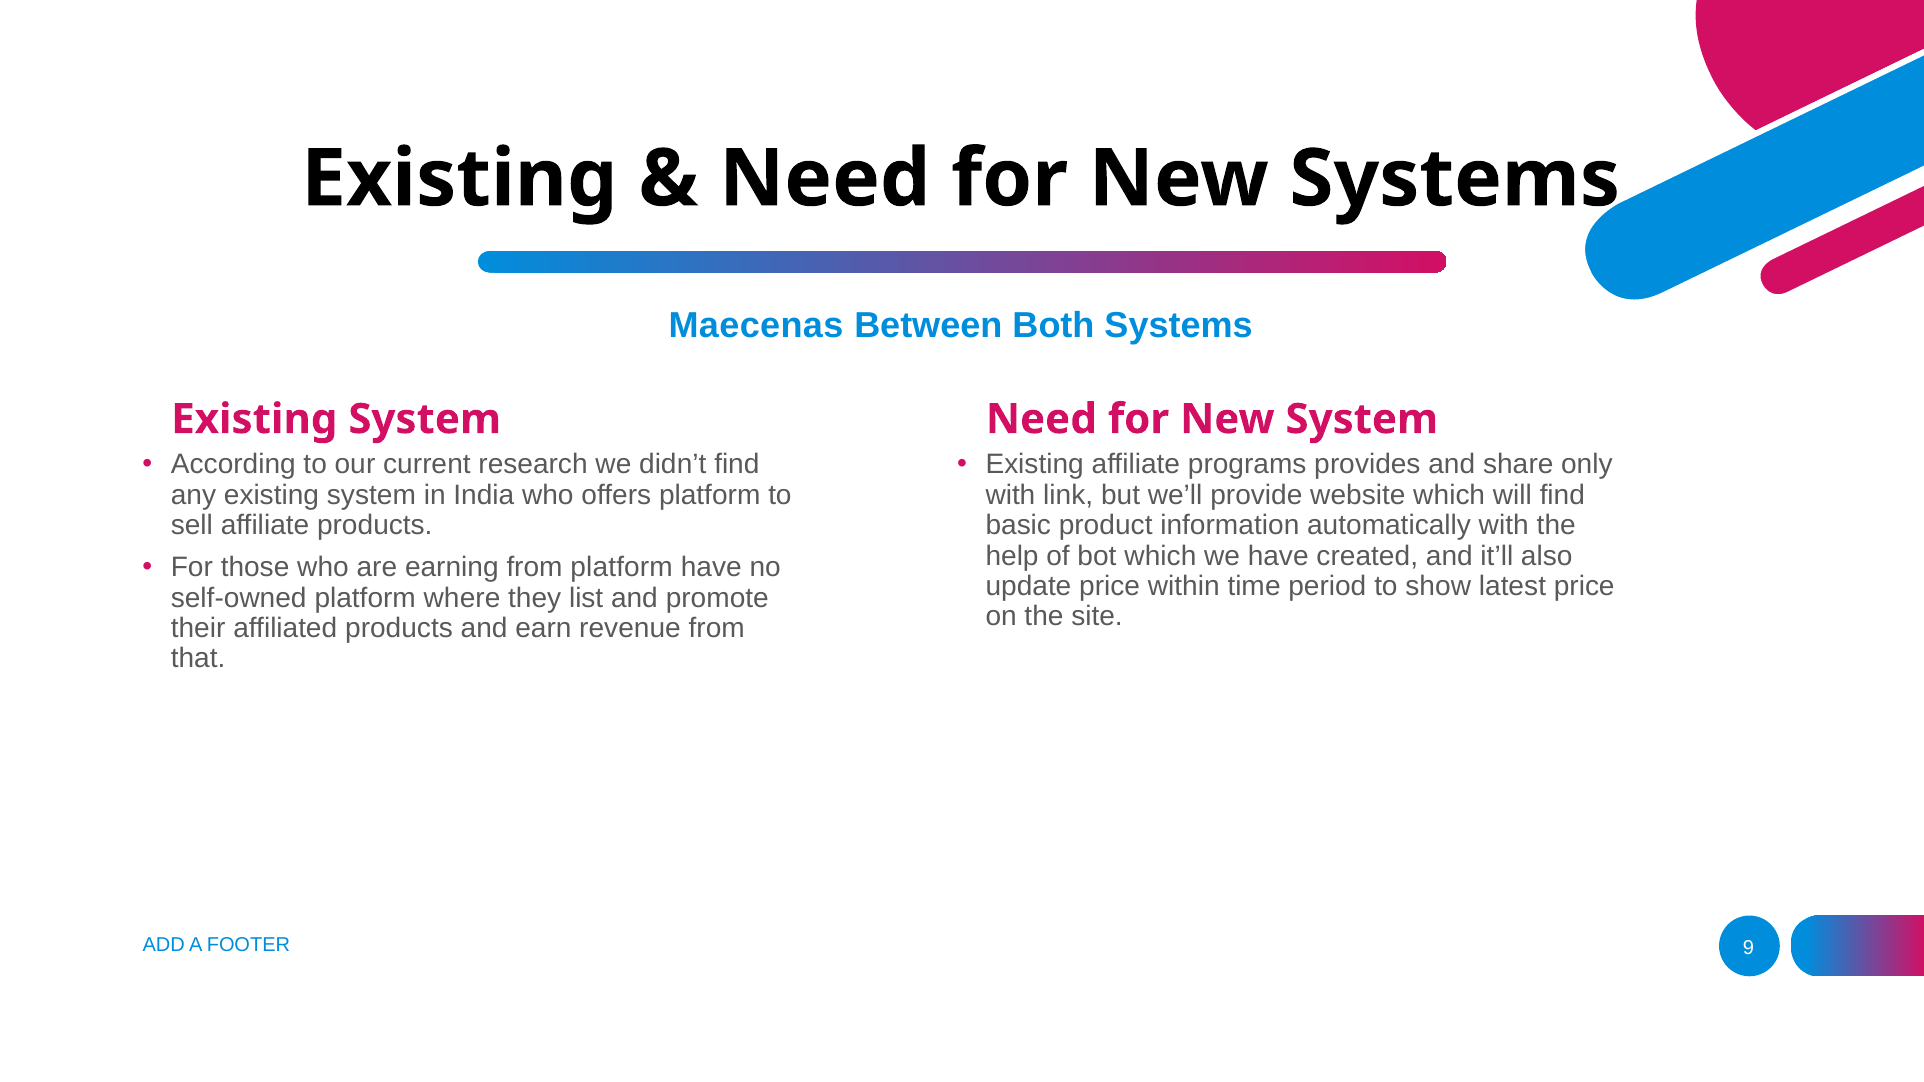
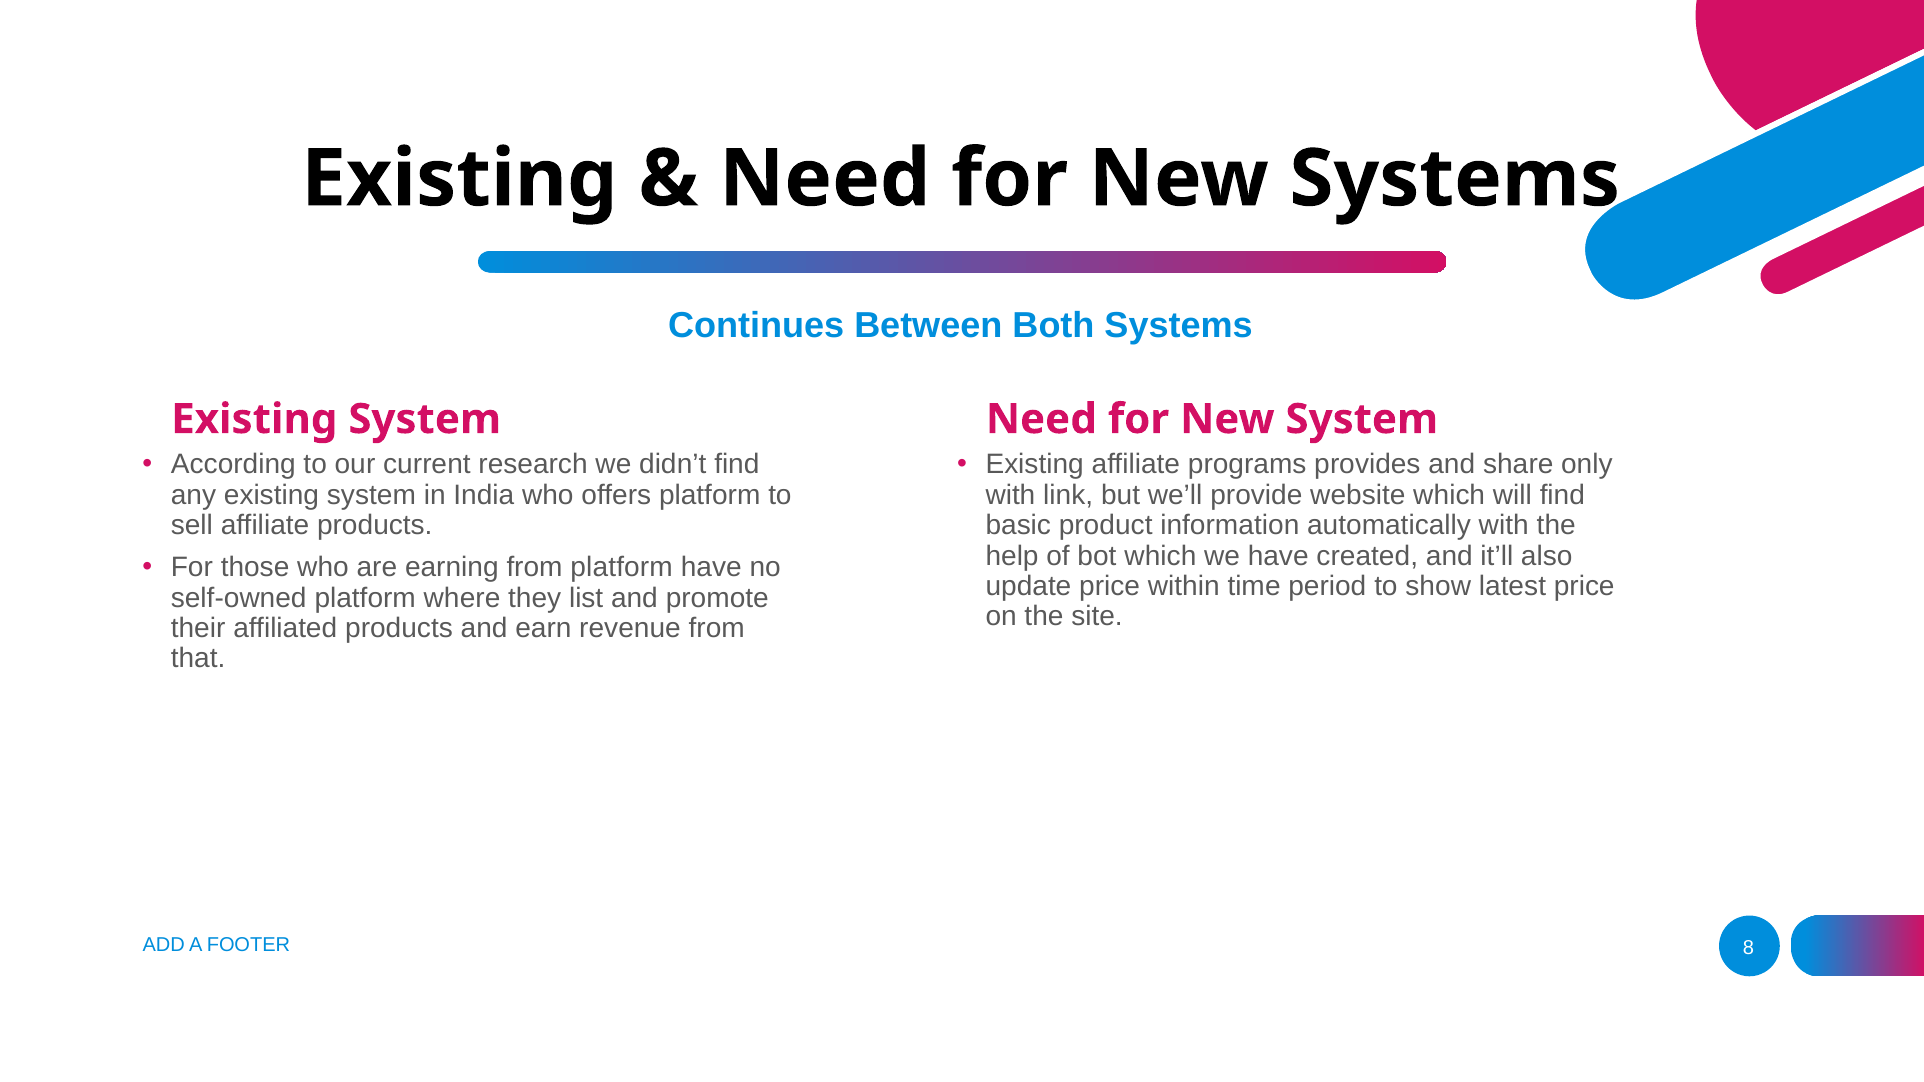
Maecenas: Maecenas -> Continues (756, 326)
9: 9 -> 8 (1748, 948)
